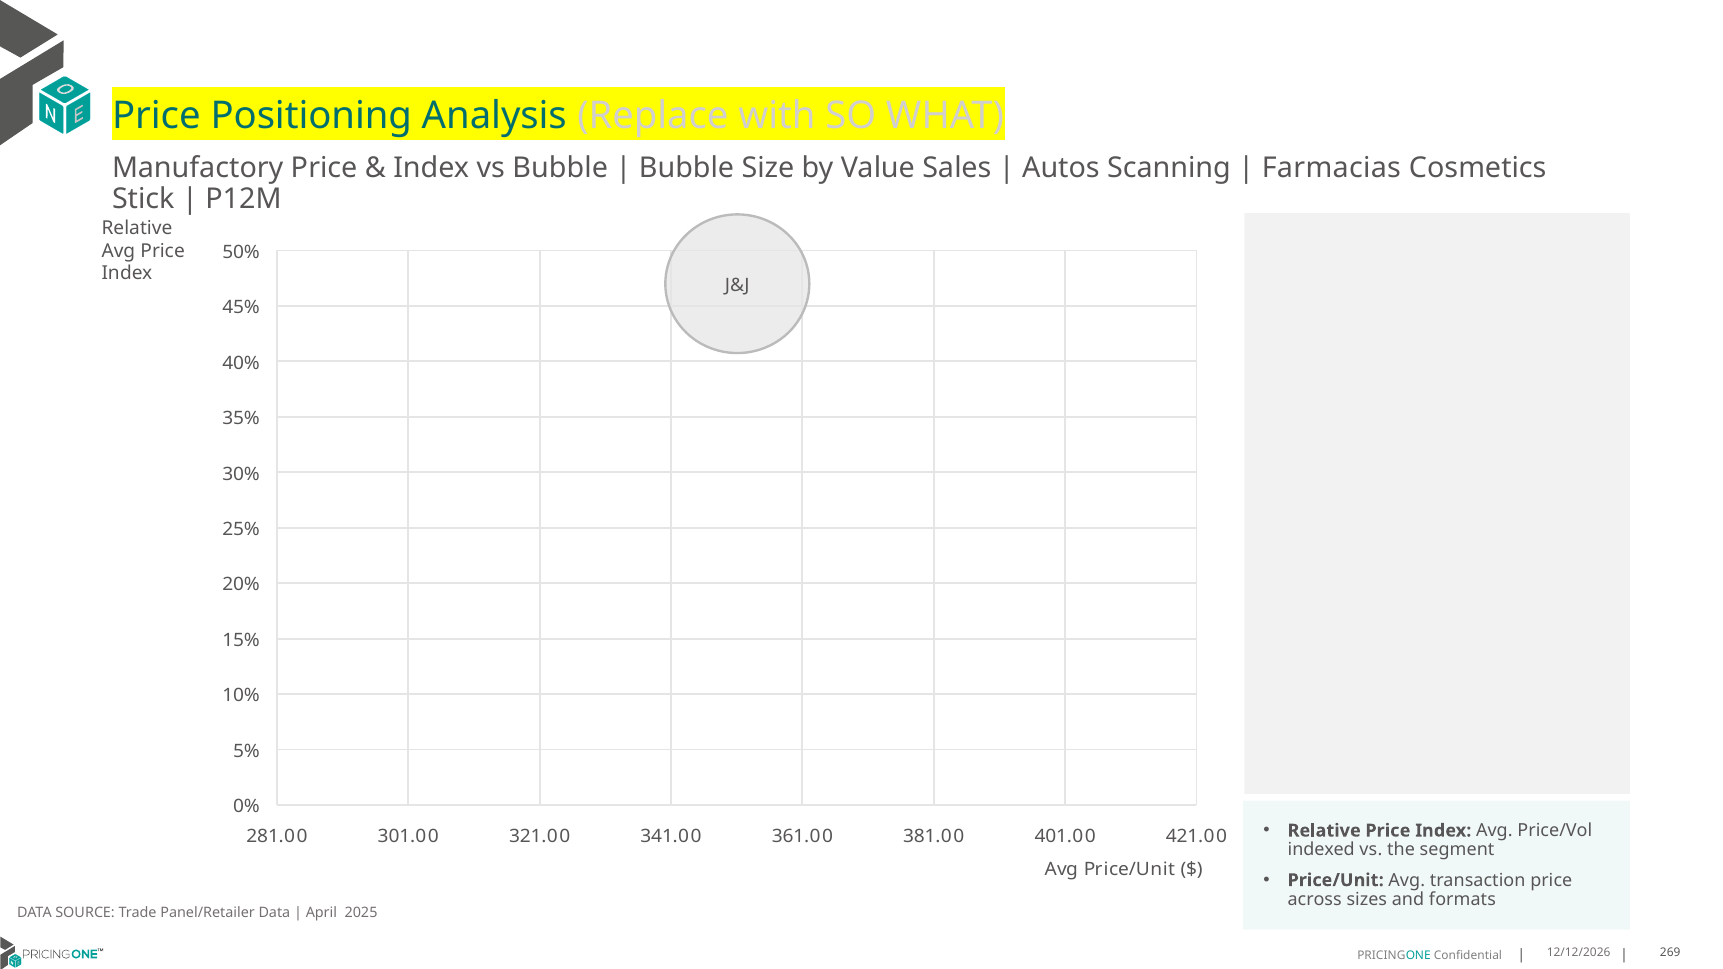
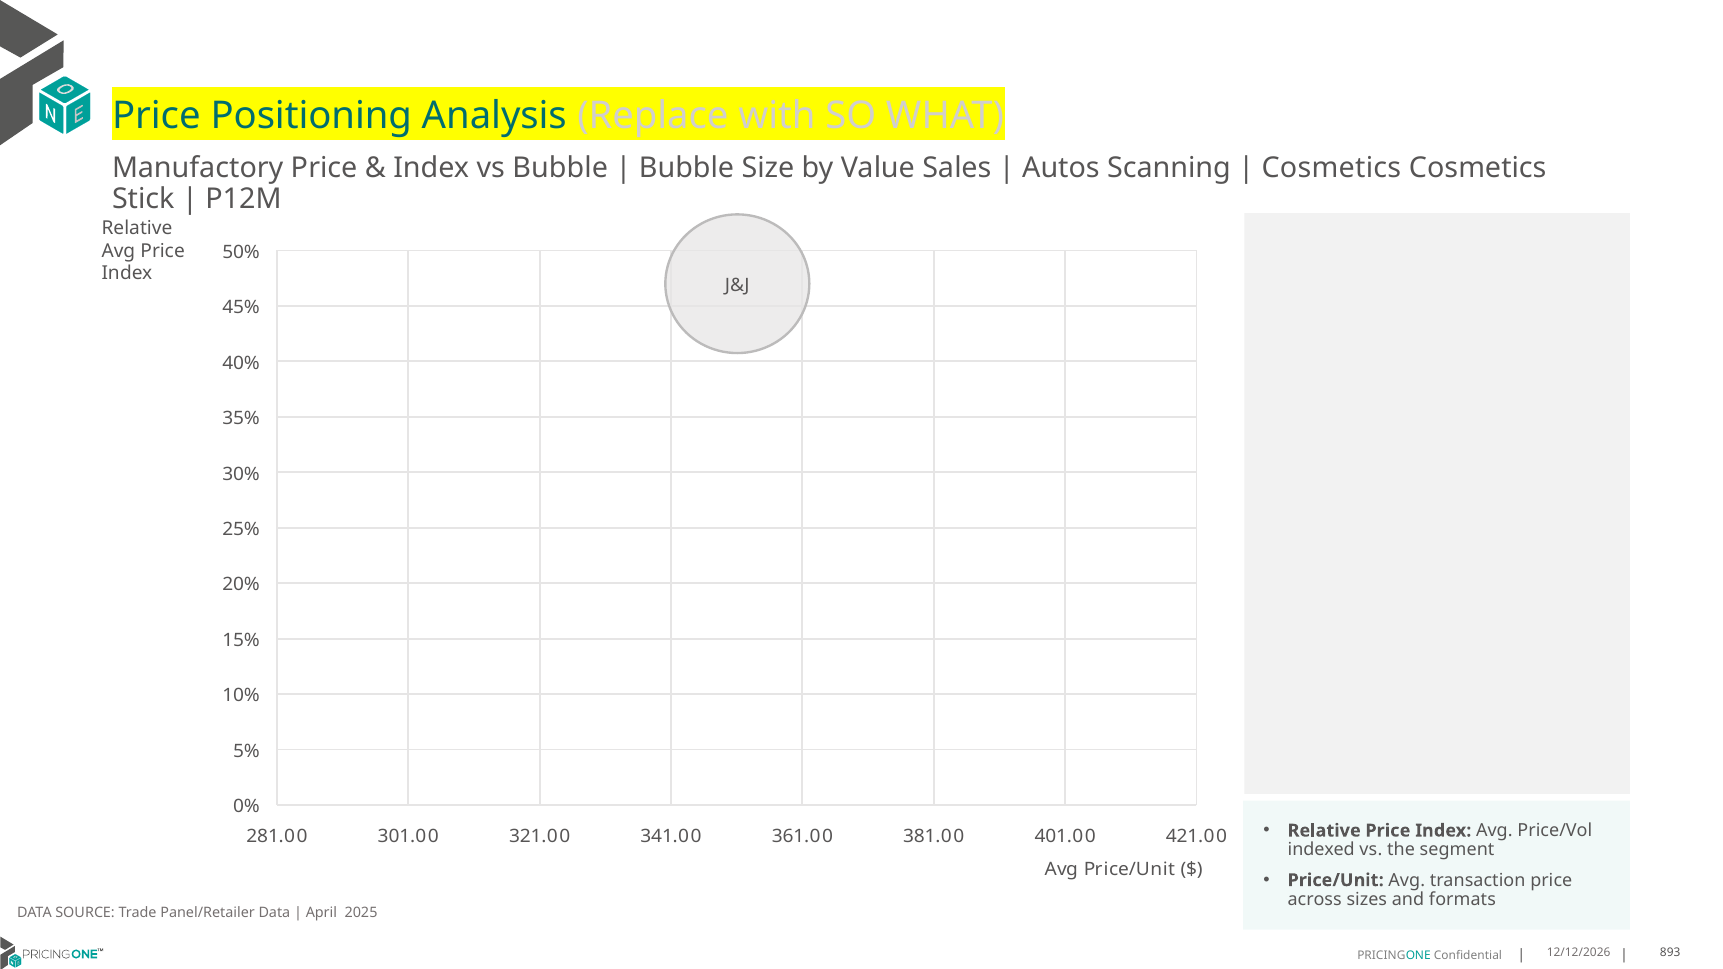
Farmacias: Farmacias -> Cosmetics (1331, 168)
269: 269 -> 893 (1670, 953)
